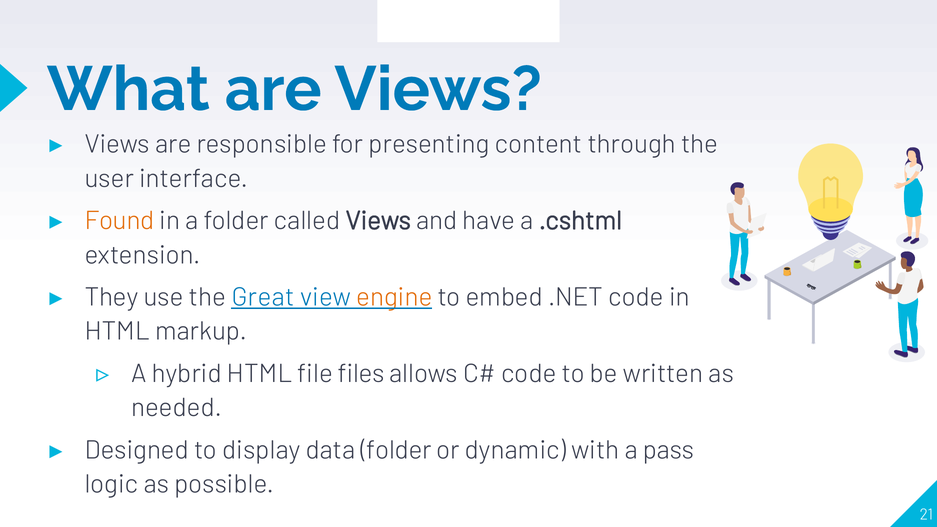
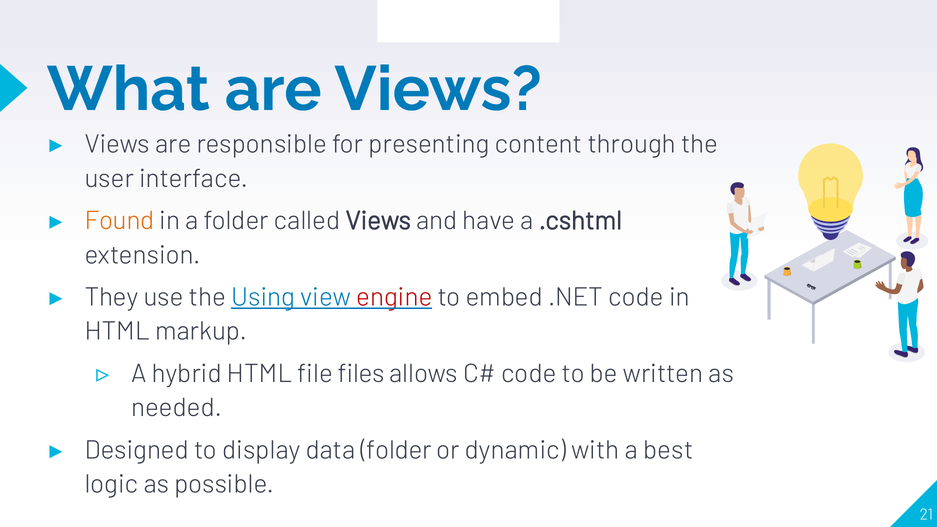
Great: Great -> Using (263, 297)
engine colour: orange -> red (394, 297)
pass: pass -> best (668, 450)
